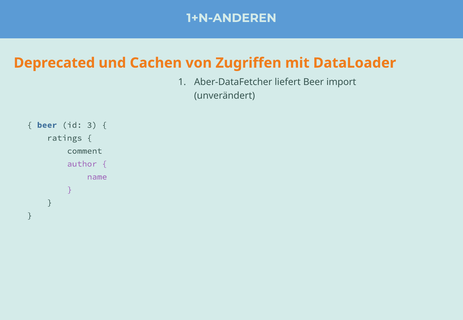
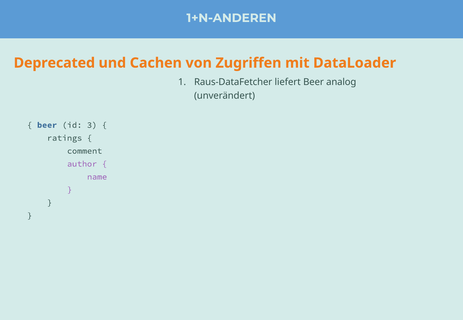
Aber-DataFetcher: Aber-DataFetcher -> Raus-DataFetcher (233, 82)
import: import -> analog (341, 82)
